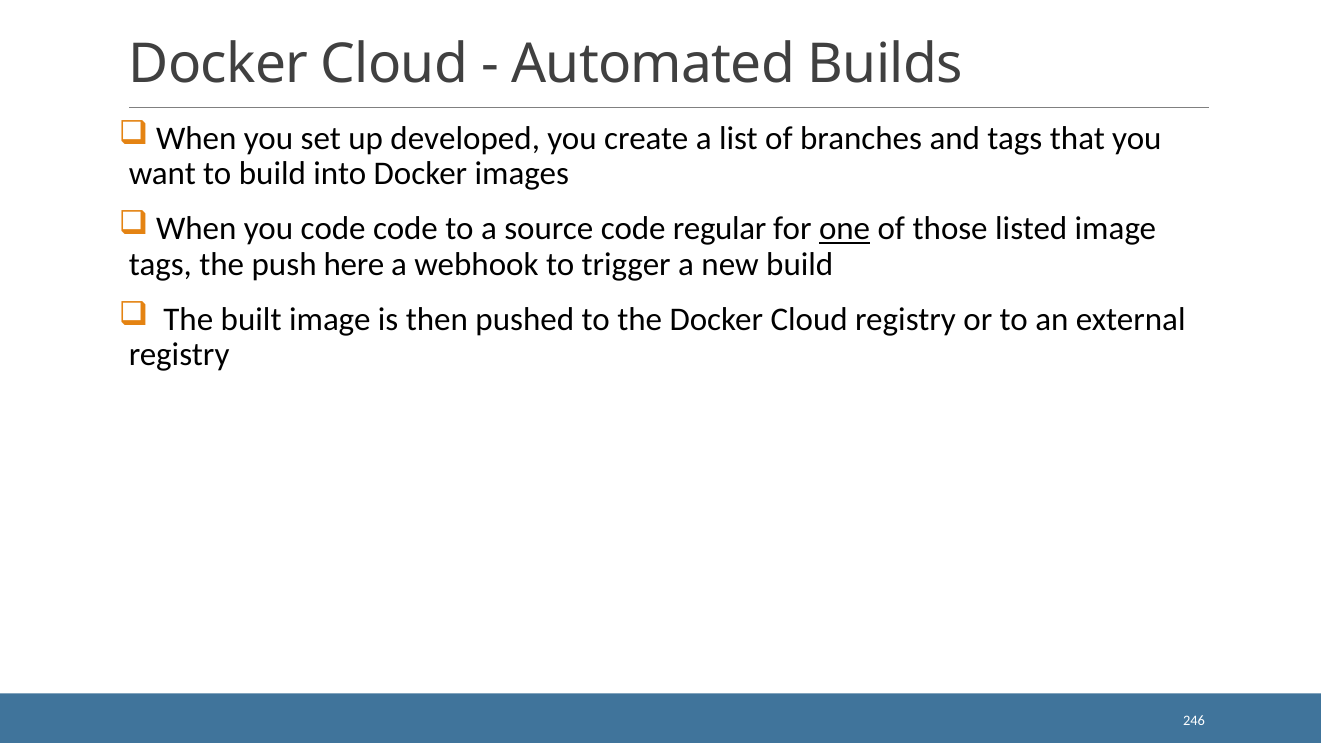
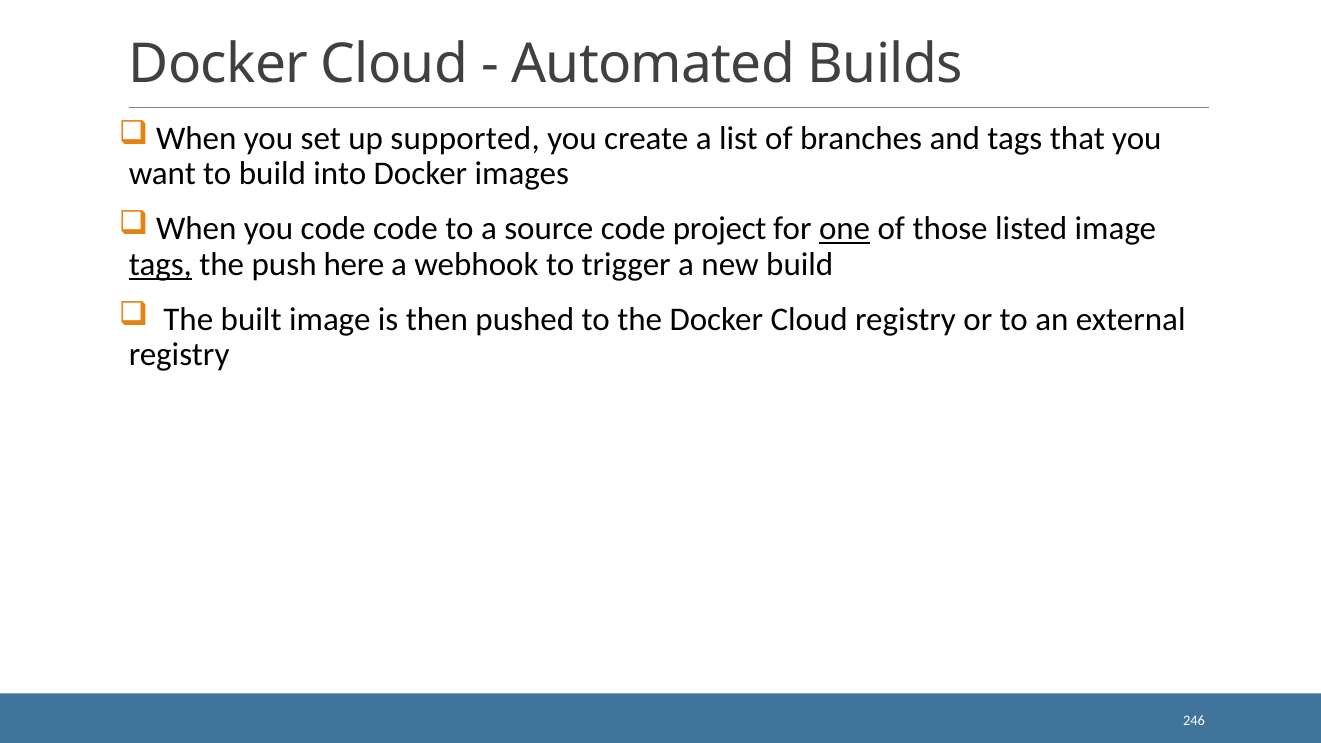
developed: developed -> supported (465, 138)
regular: regular -> project (720, 229)
tags underline: none -> present (160, 264)
